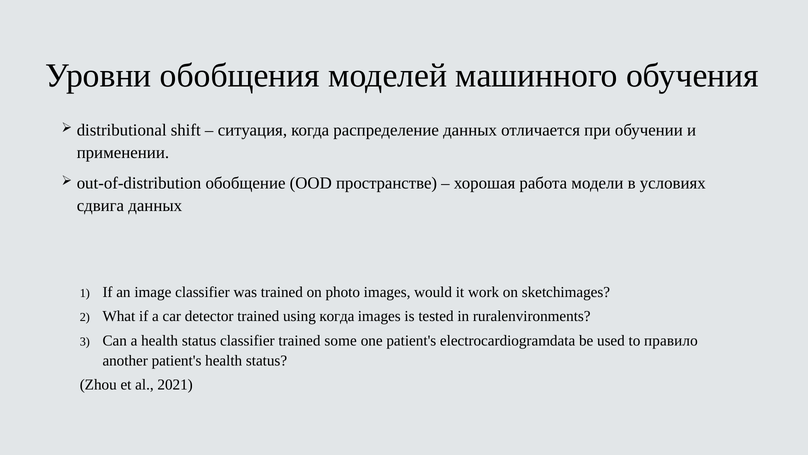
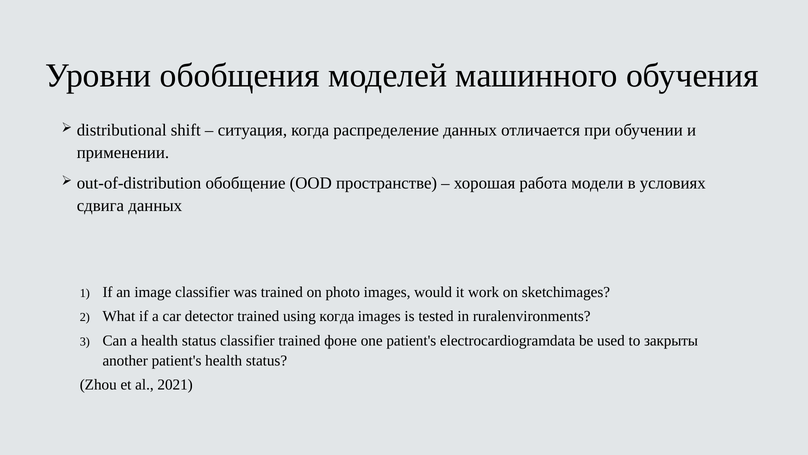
some: some -> фоне (341, 340)
правило: правило -> закрыты (671, 340)
